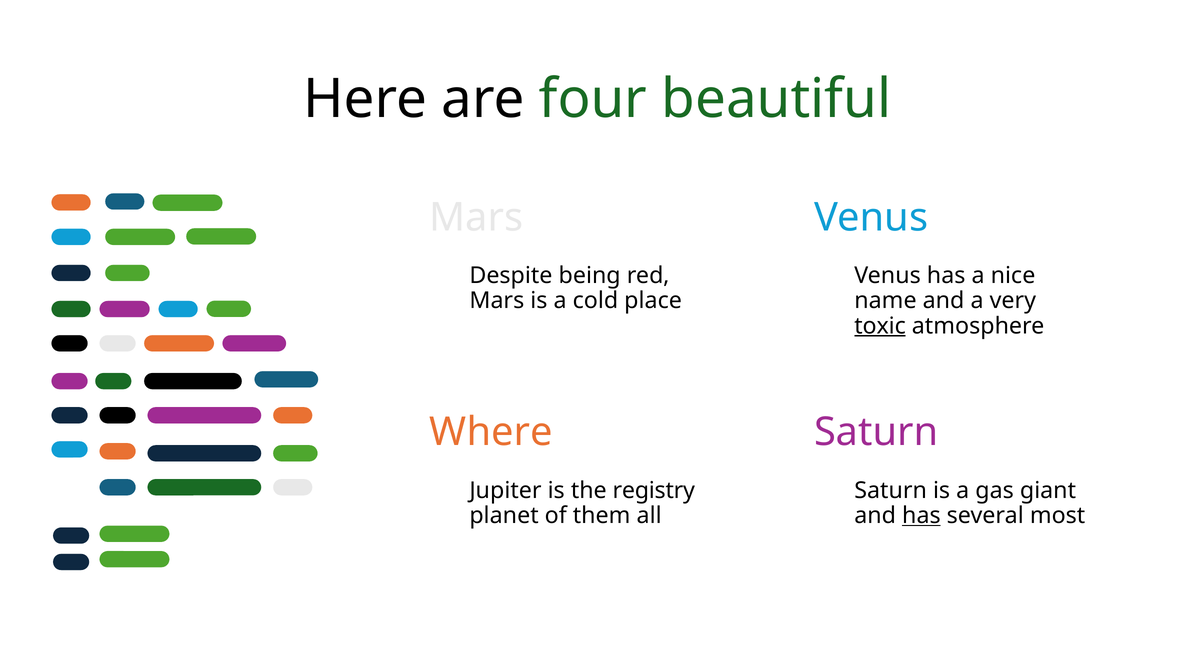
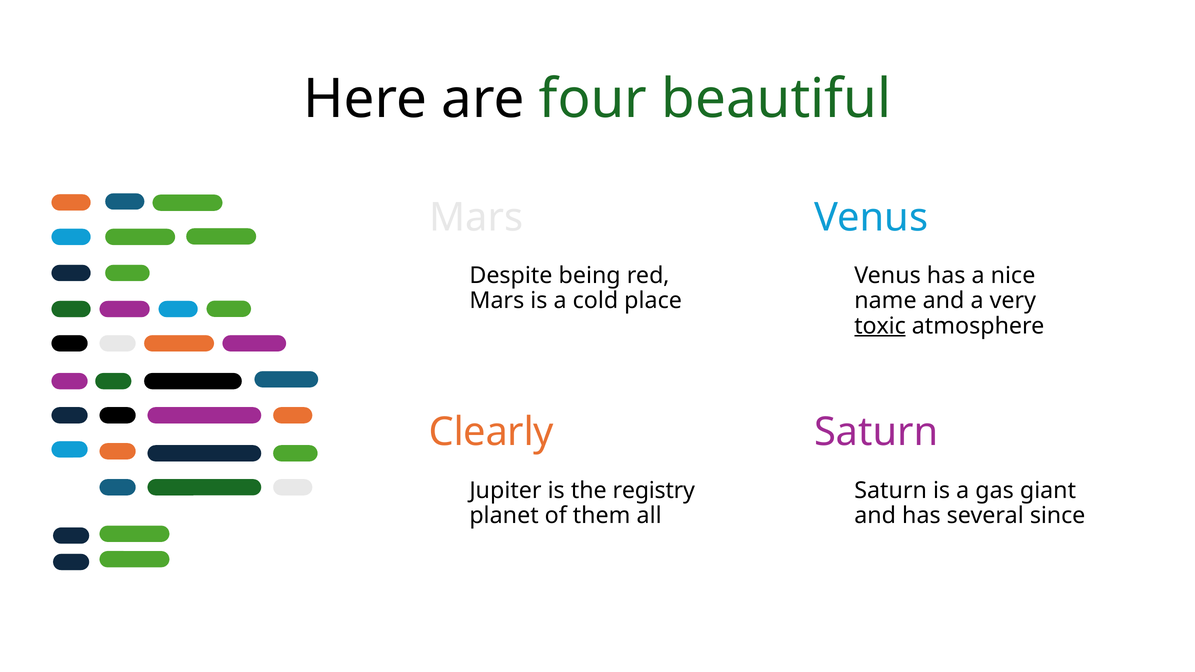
Where: Where -> Clearly (491, 432)
has underline: present -> none (921, 516)
most: most -> since (1058, 516)
